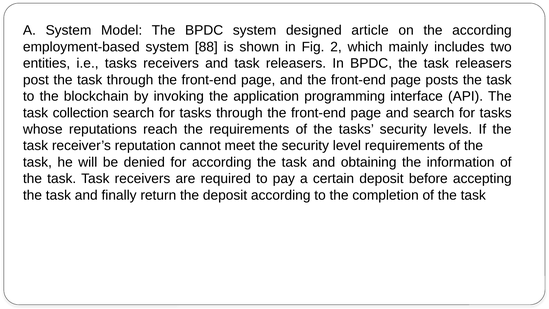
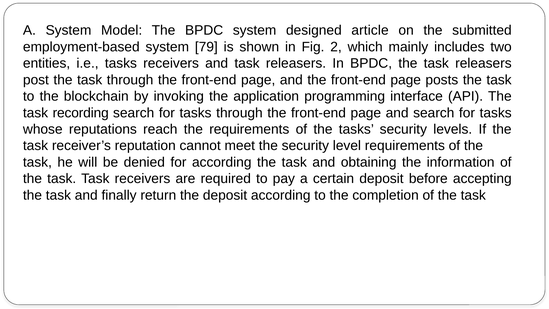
the according: according -> submitted (482, 30)
88: 88 -> 79 (206, 47)
collection: collection -> recording (81, 113)
